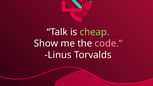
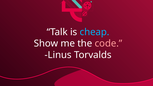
cheap colour: light green -> light blue (95, 32)
